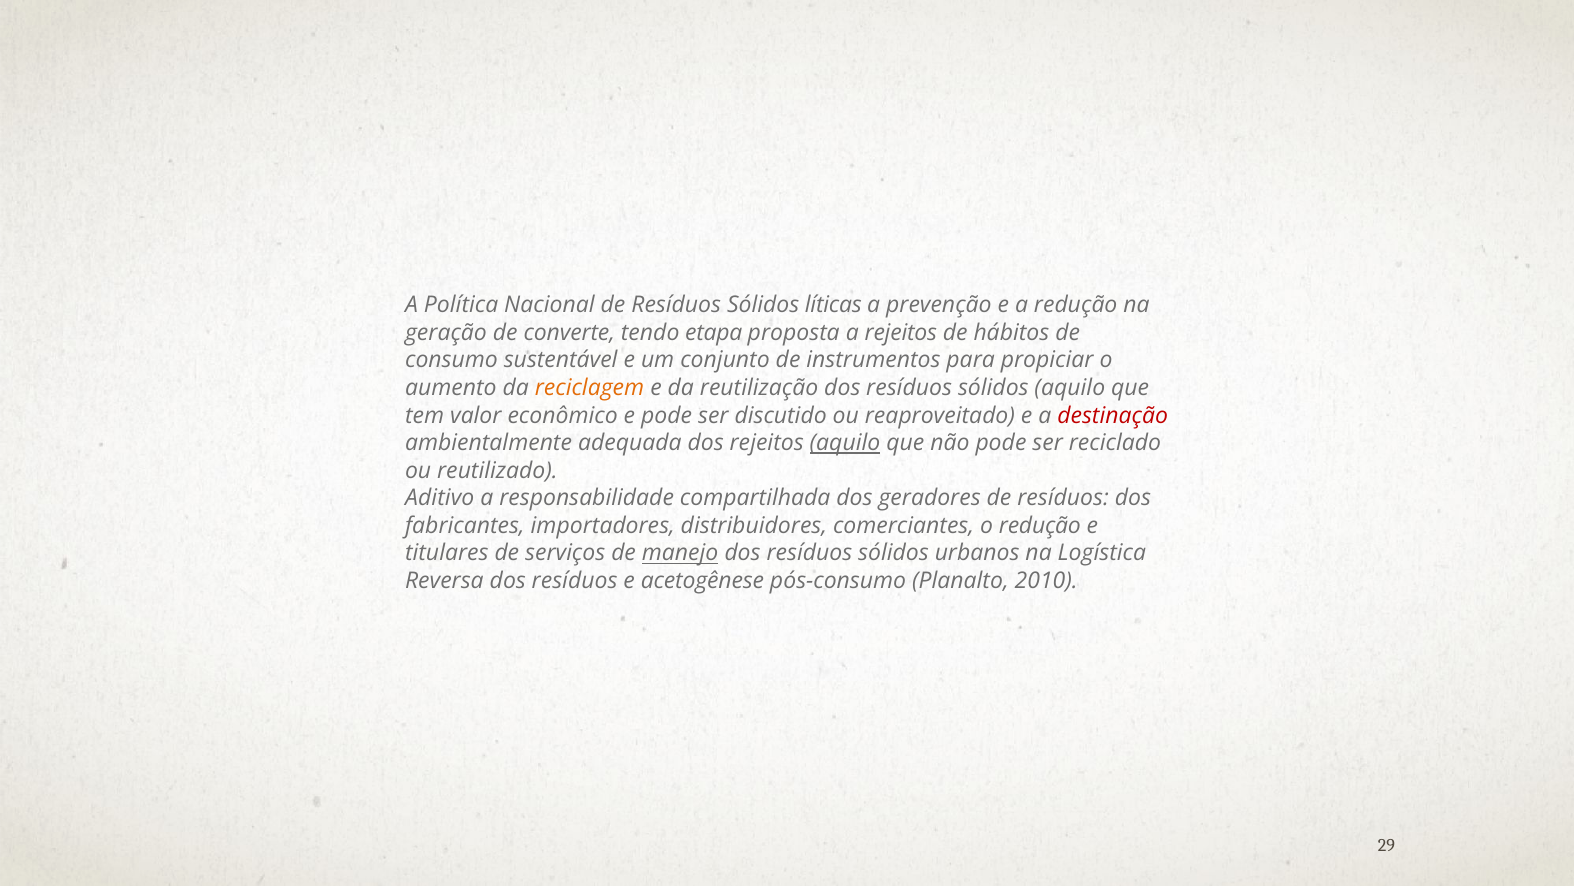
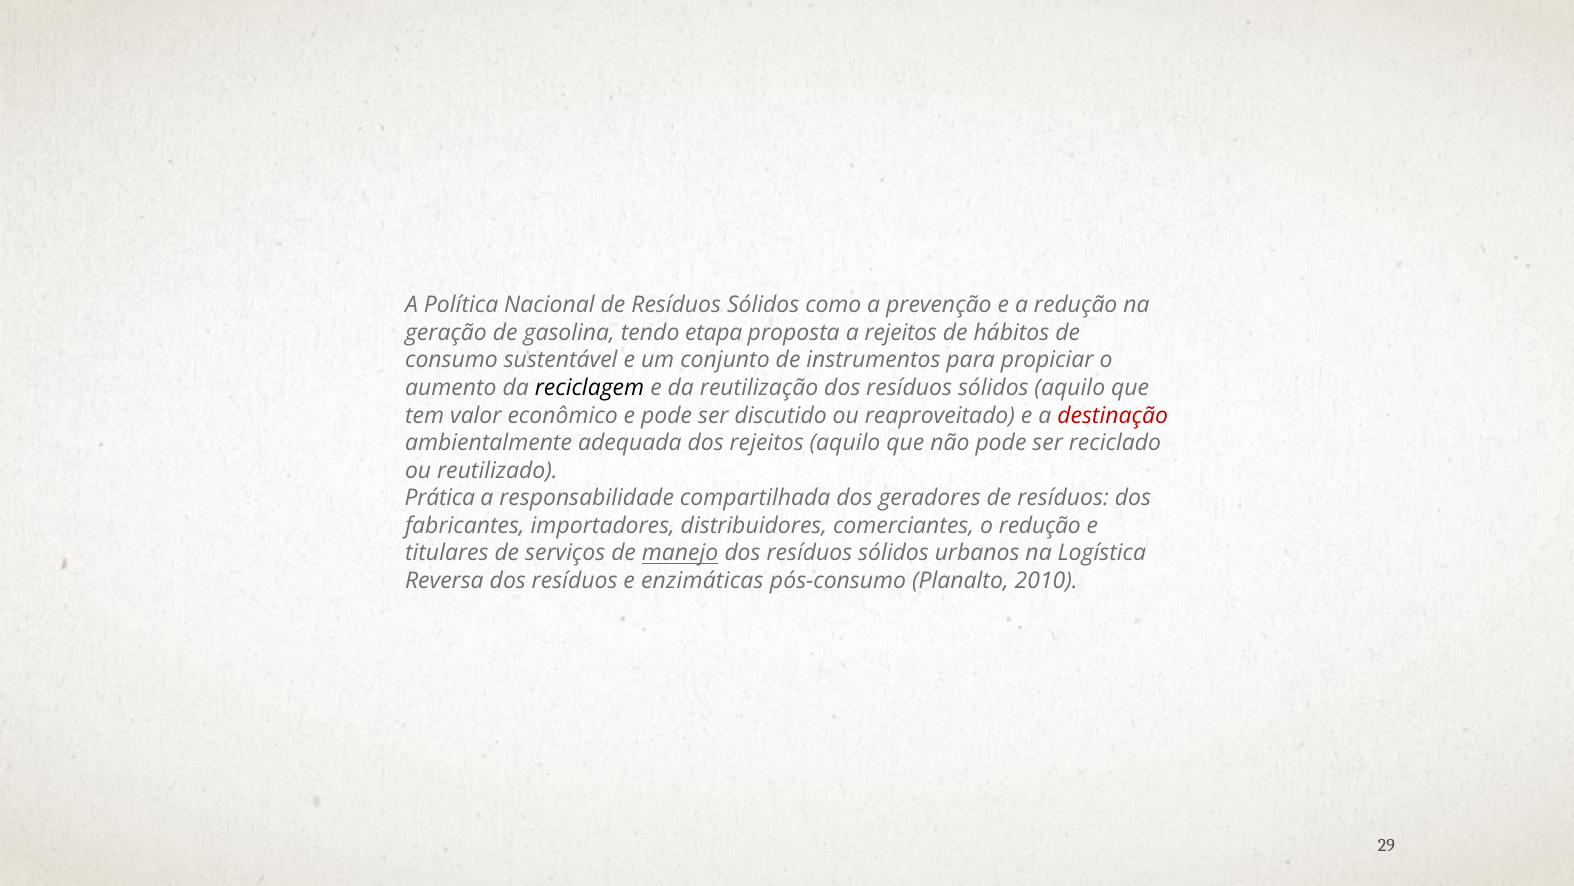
líticas: líticas -> como (833, 305)
converte: converte -> gasolina (569, 332)
reciclagem colour: orange -> black (589, 388)
aquilo underline: present -> none (845, 443)
Aditivo: Aditivo -> Prática (440, 498)
acetogênese: acetogênese -> enzimáticas (702, 581)
